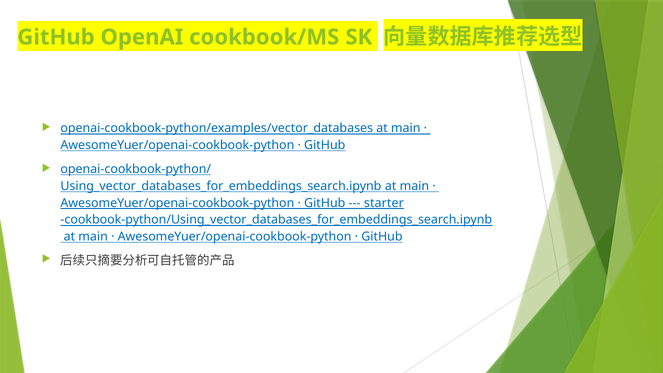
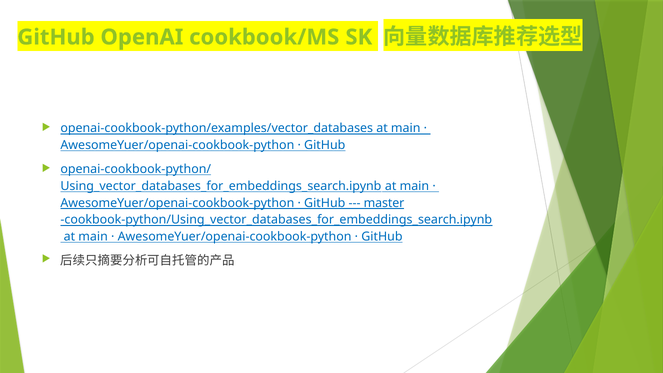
starter: starter -> master (384, 203)
